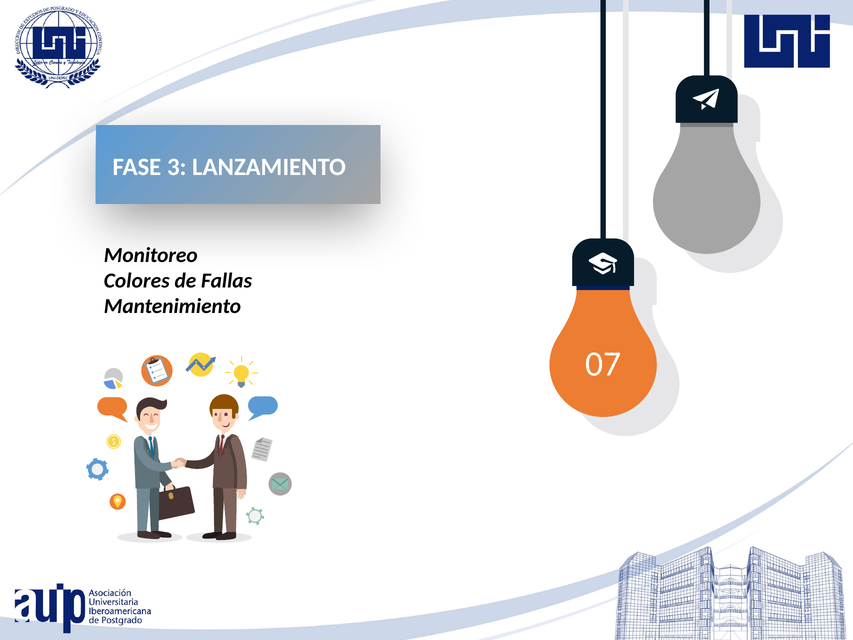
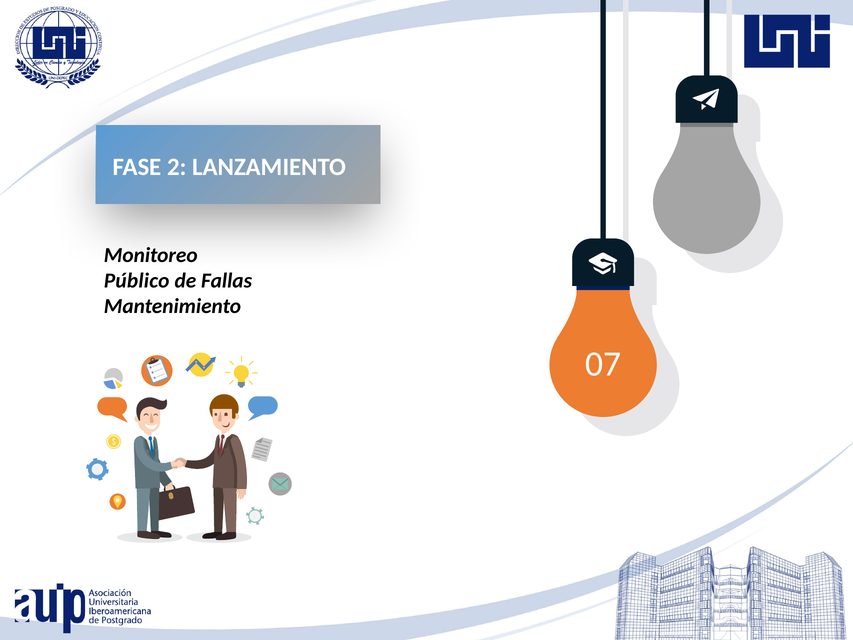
3: 3 -> 2 (177, 167)
Colores: Colores -> Público (137, 280)
